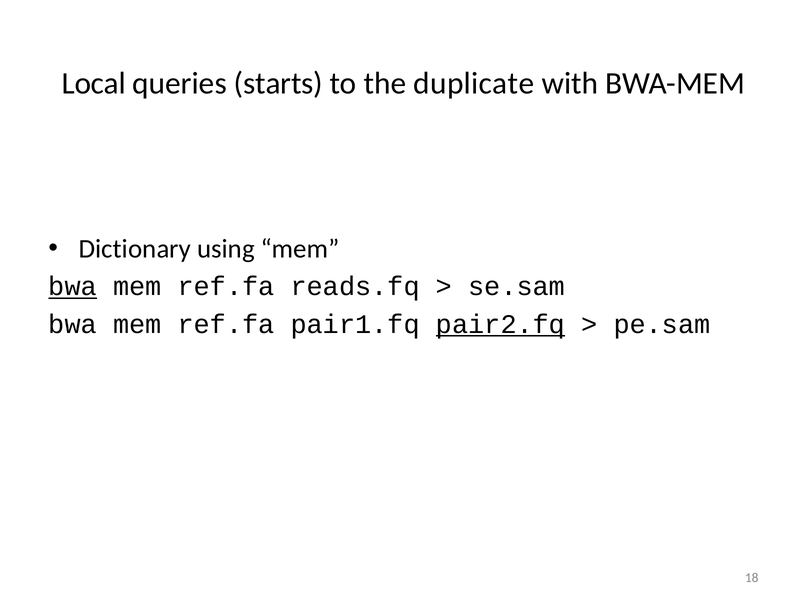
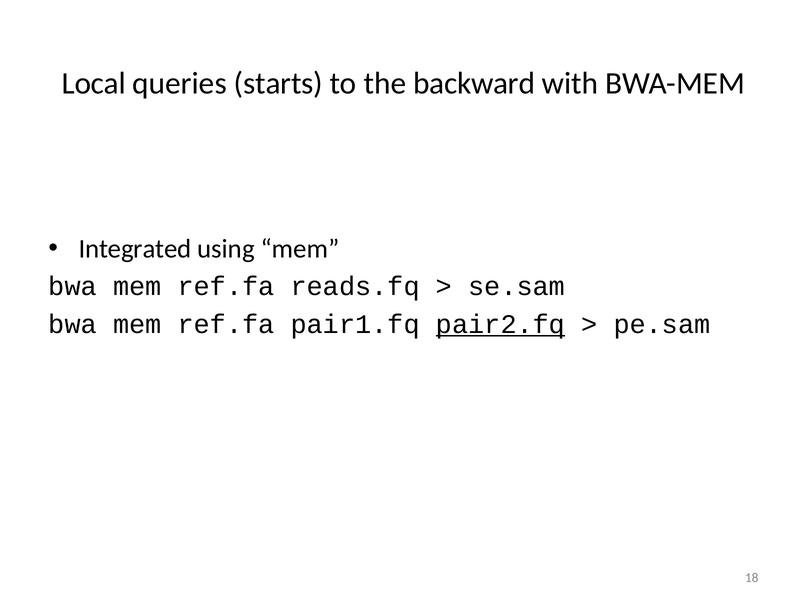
duplicate: duplicate -> backward (474, 83)
Dictionary: Dictionary -> Integrated (135, 249)
bwa underline: present -> none (73, 287)
